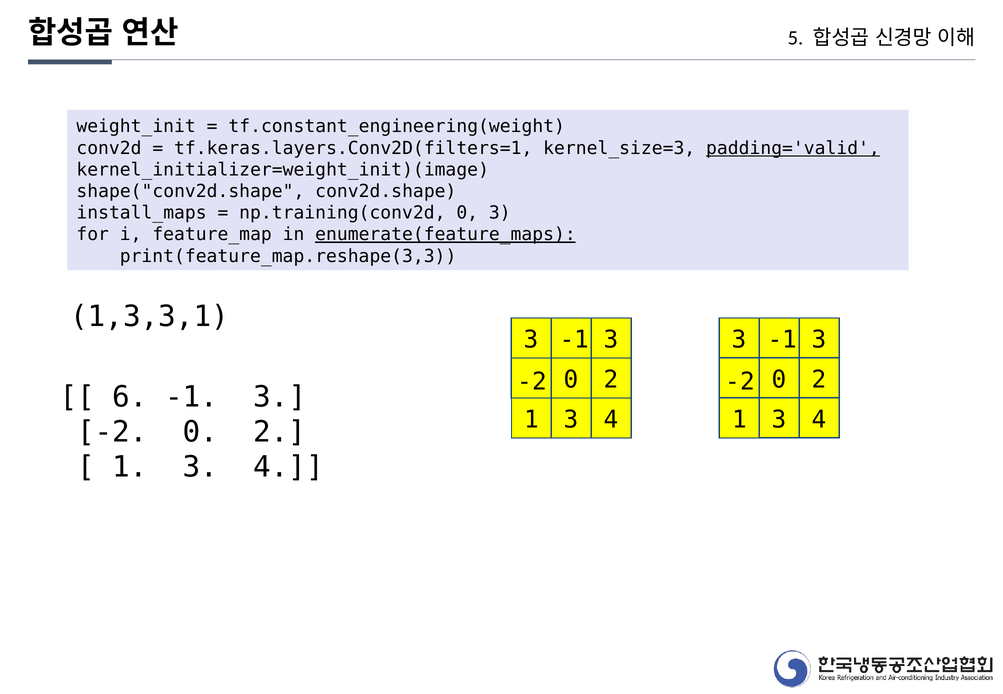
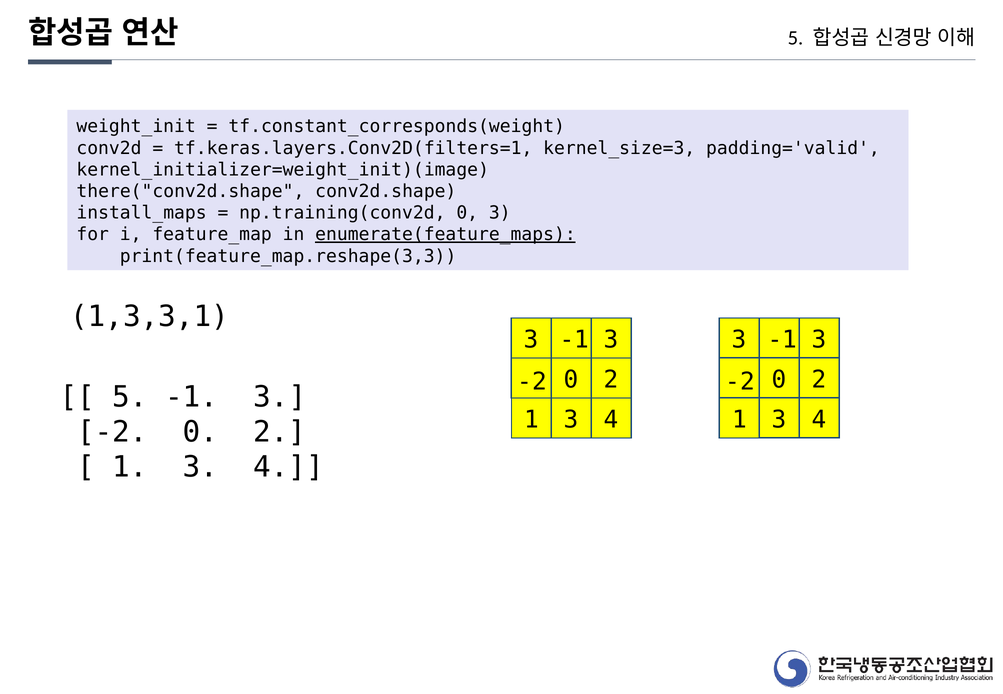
tf.constant_engineering(weight: tf.constant_engineering(weight -> tf.constant_corresponds(weight (397, 127)
padding='valid underline: present -> none (793, 148)
shape("conv2d.shape: shape("conv2d.shape -> there("conv2d.shape (190, 191)
6: 6 -> 5 (130, 397)
